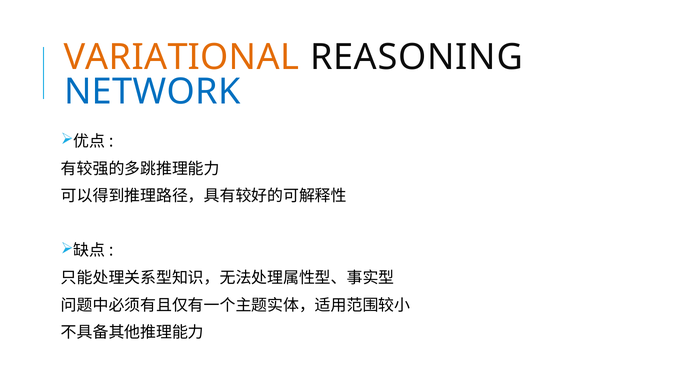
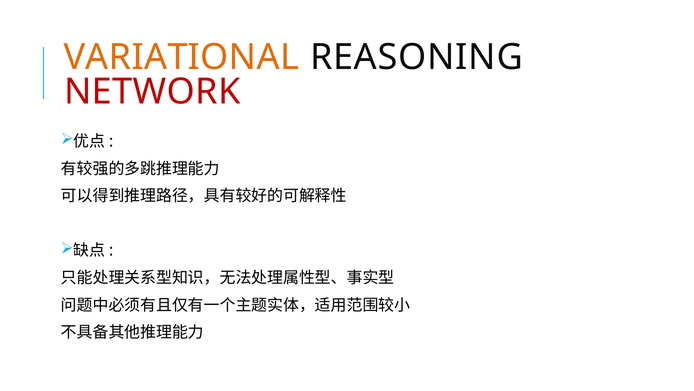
NETWORK colour: blue -> red (152, 92)
